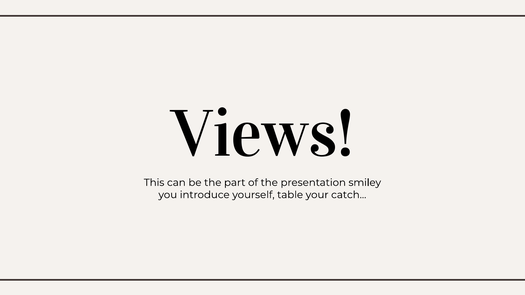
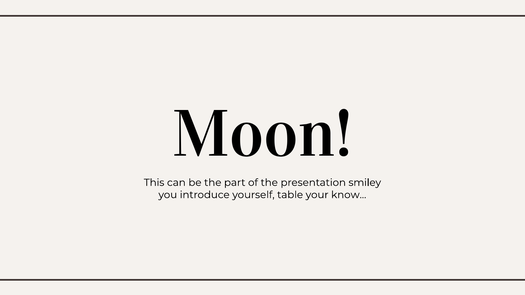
Views: Views -> Moon (262, 134)
catch…: catch… -> know… (349, 195)
